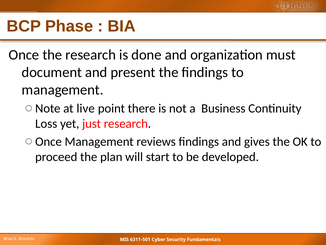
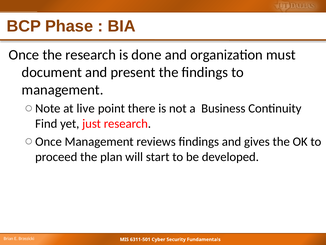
Loss: Loss -> Find (46, 124)
